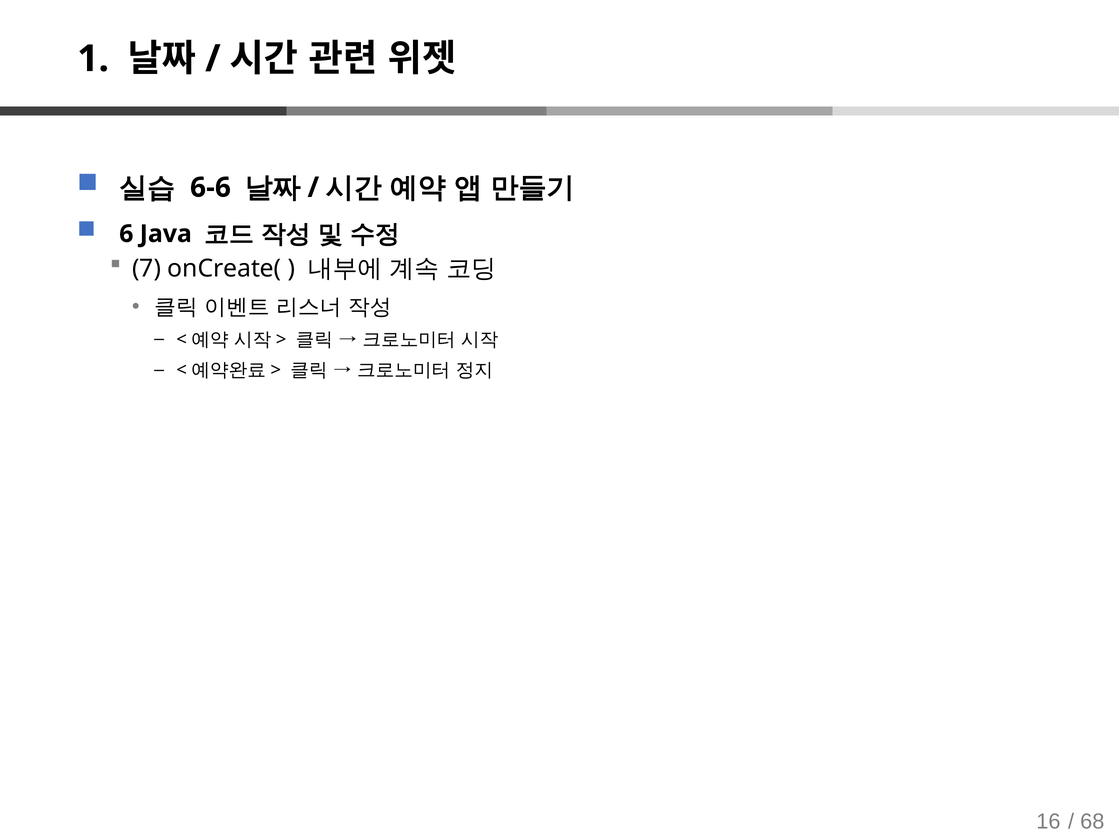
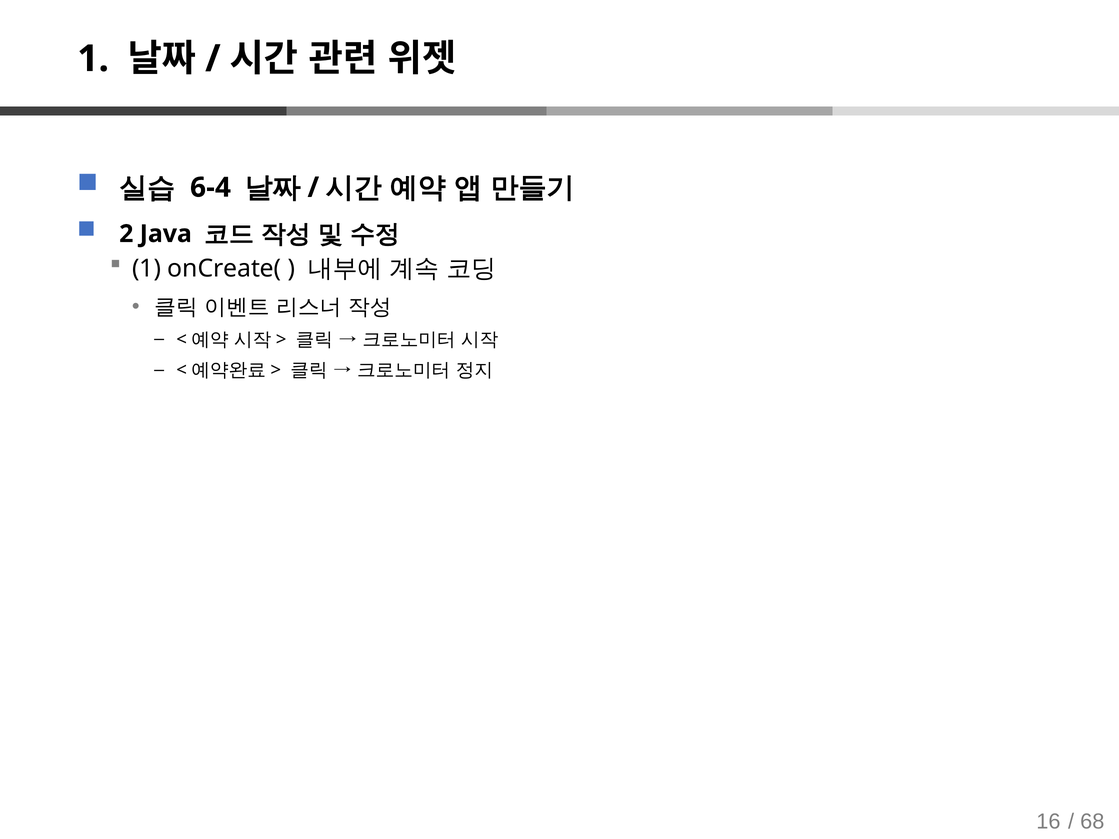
6-6: 6-6 -> 6-4 (210, 188)
6: 6 -> 2 (126, 234)
7: 7 -> 1 (147, 269)
